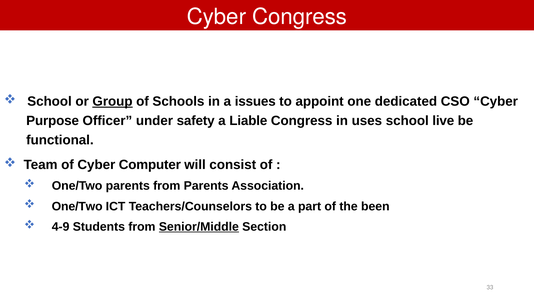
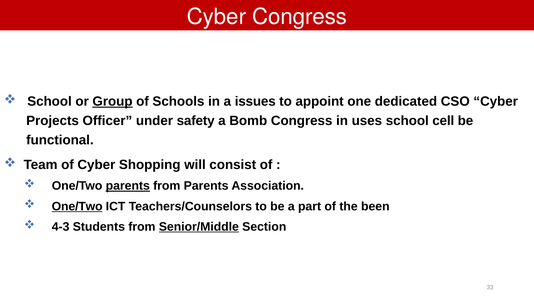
Purpose: Purpose -> Projects (53, 120)
Liable: Liable -> Bomb (248, 120)
live: live -> cell (443, 120)
Computer: Computer -> Shopping (150, 164)
parents underline: none -> present (128, 185)
One/Two underline: none -> present (77, 206)
4-9: 4-9 -> 4-3 (61, 226)
